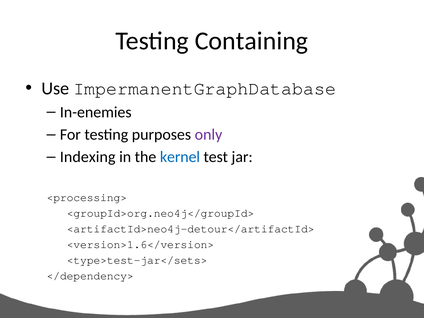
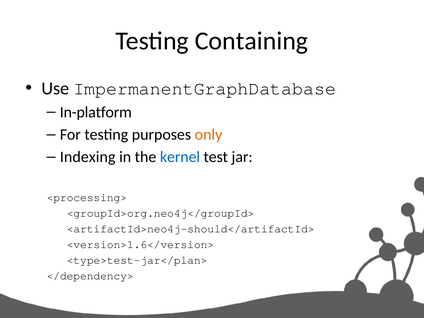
In-enemies: In-enemies -> In-platform (96, 112)
only colour: purple -> orange (209, 135)
<artifactId>neo4j-detour</artifactId>: <artifactId>neo4j-detour</artifactId> -> <artifactId>neo4j-should</artifactId> (191, 229)
<type>test-jar</sets>: <type>test-jar</sets> -> <type>test-jar</plan> (137, 260)
